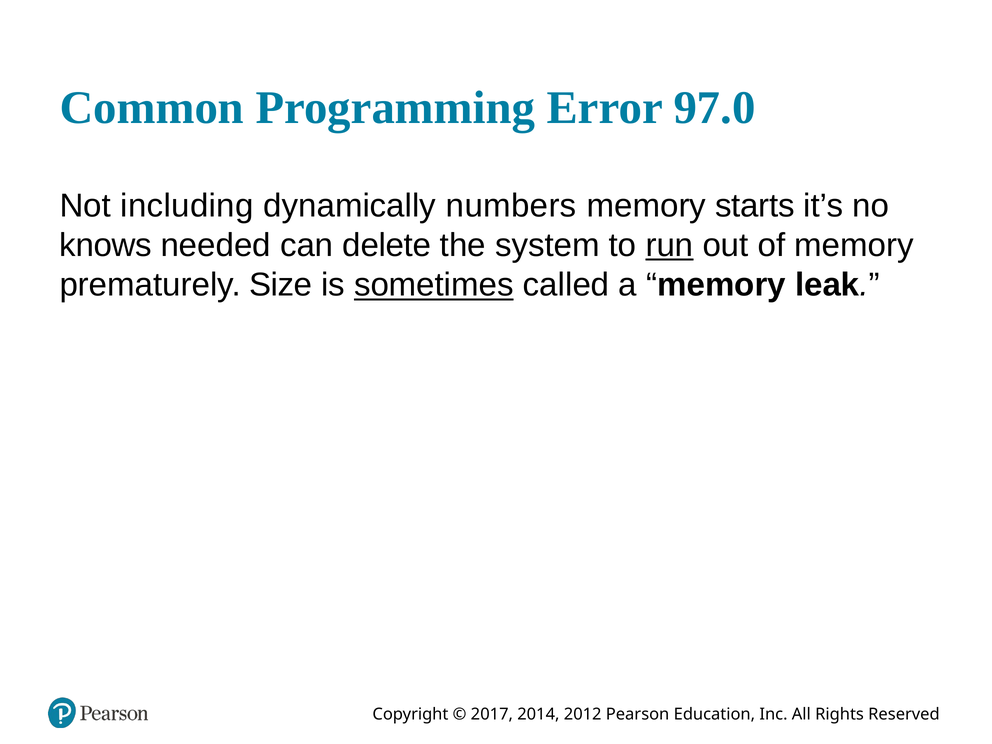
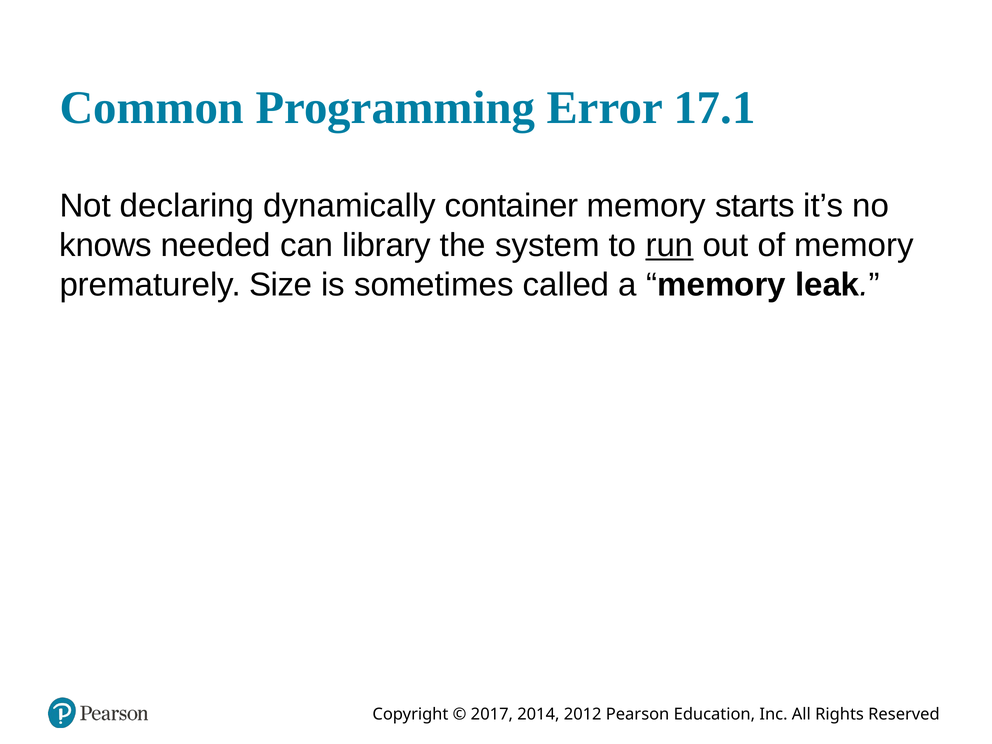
97.0: 97.0 -> 17.1 (715, 108)
including: including -> declaring (187, 206)
numbers: numbers -> container (511, 206)
delete: delete -> library (387, 245)
sometimes underline: present -> none (434, 285)
